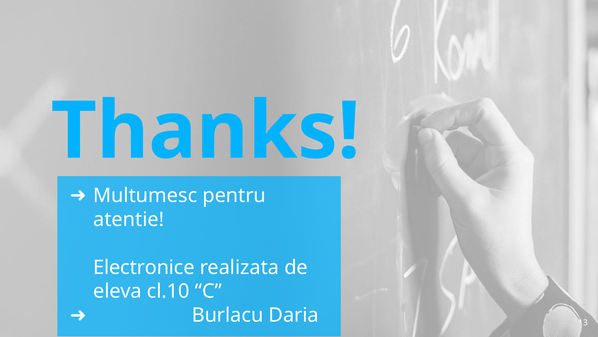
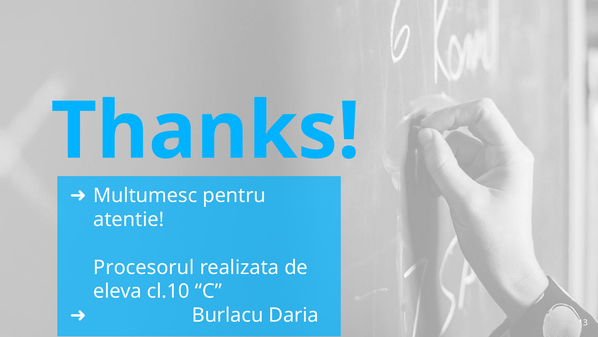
Electronice: Electronice -> Procesorul (144, 267)
